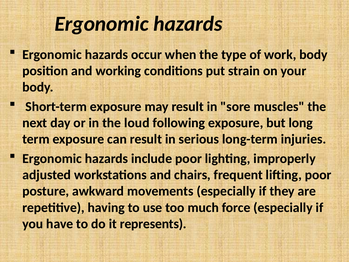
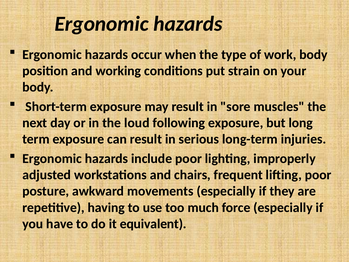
represents: represents -> equivalent (153, 224)
